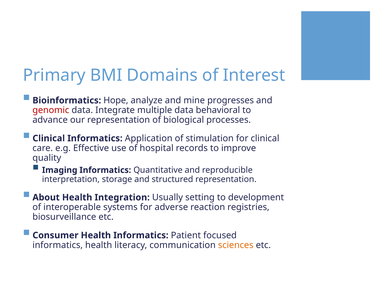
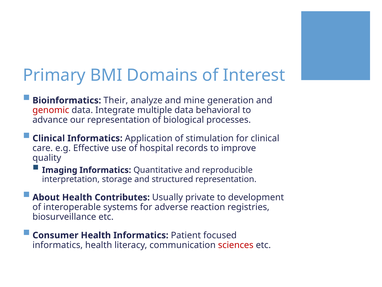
Hope: Hope -> Their (116, 100)
progresses: progresses -> generation (231, 100)
Integration: Integration -> Contributes (122, 197)
setting: setting -> private (200, 197)
sciences colour: orange -> red (236, 245)
